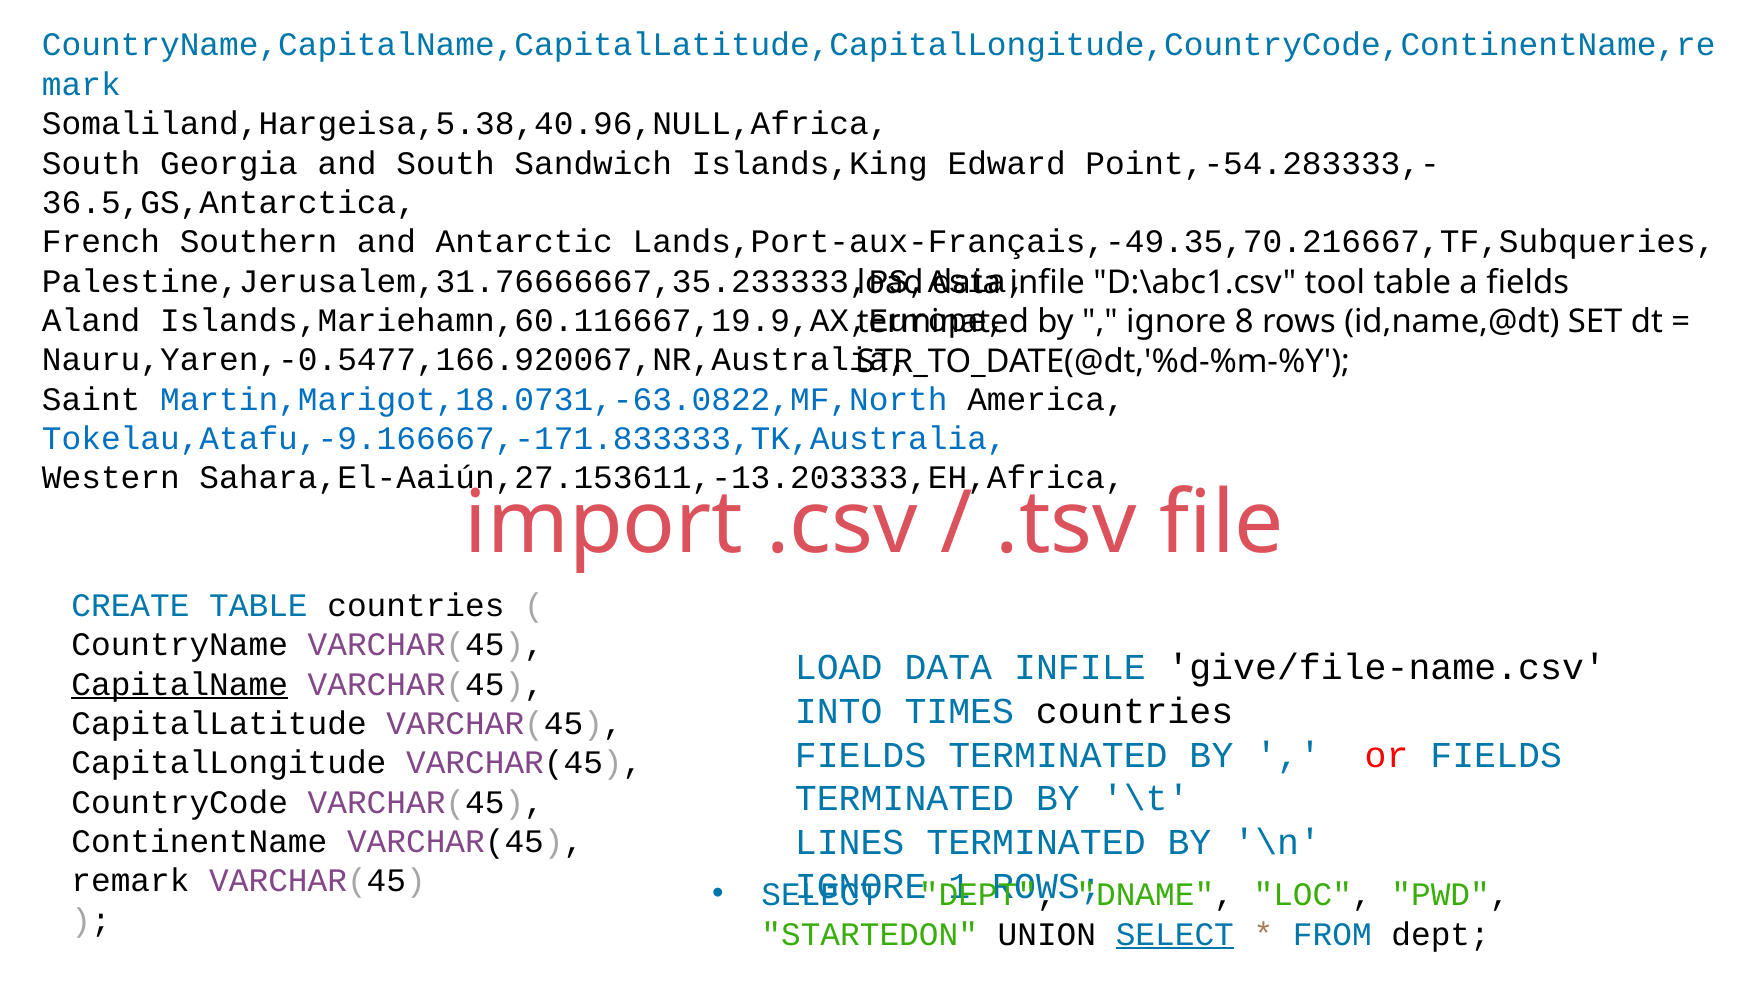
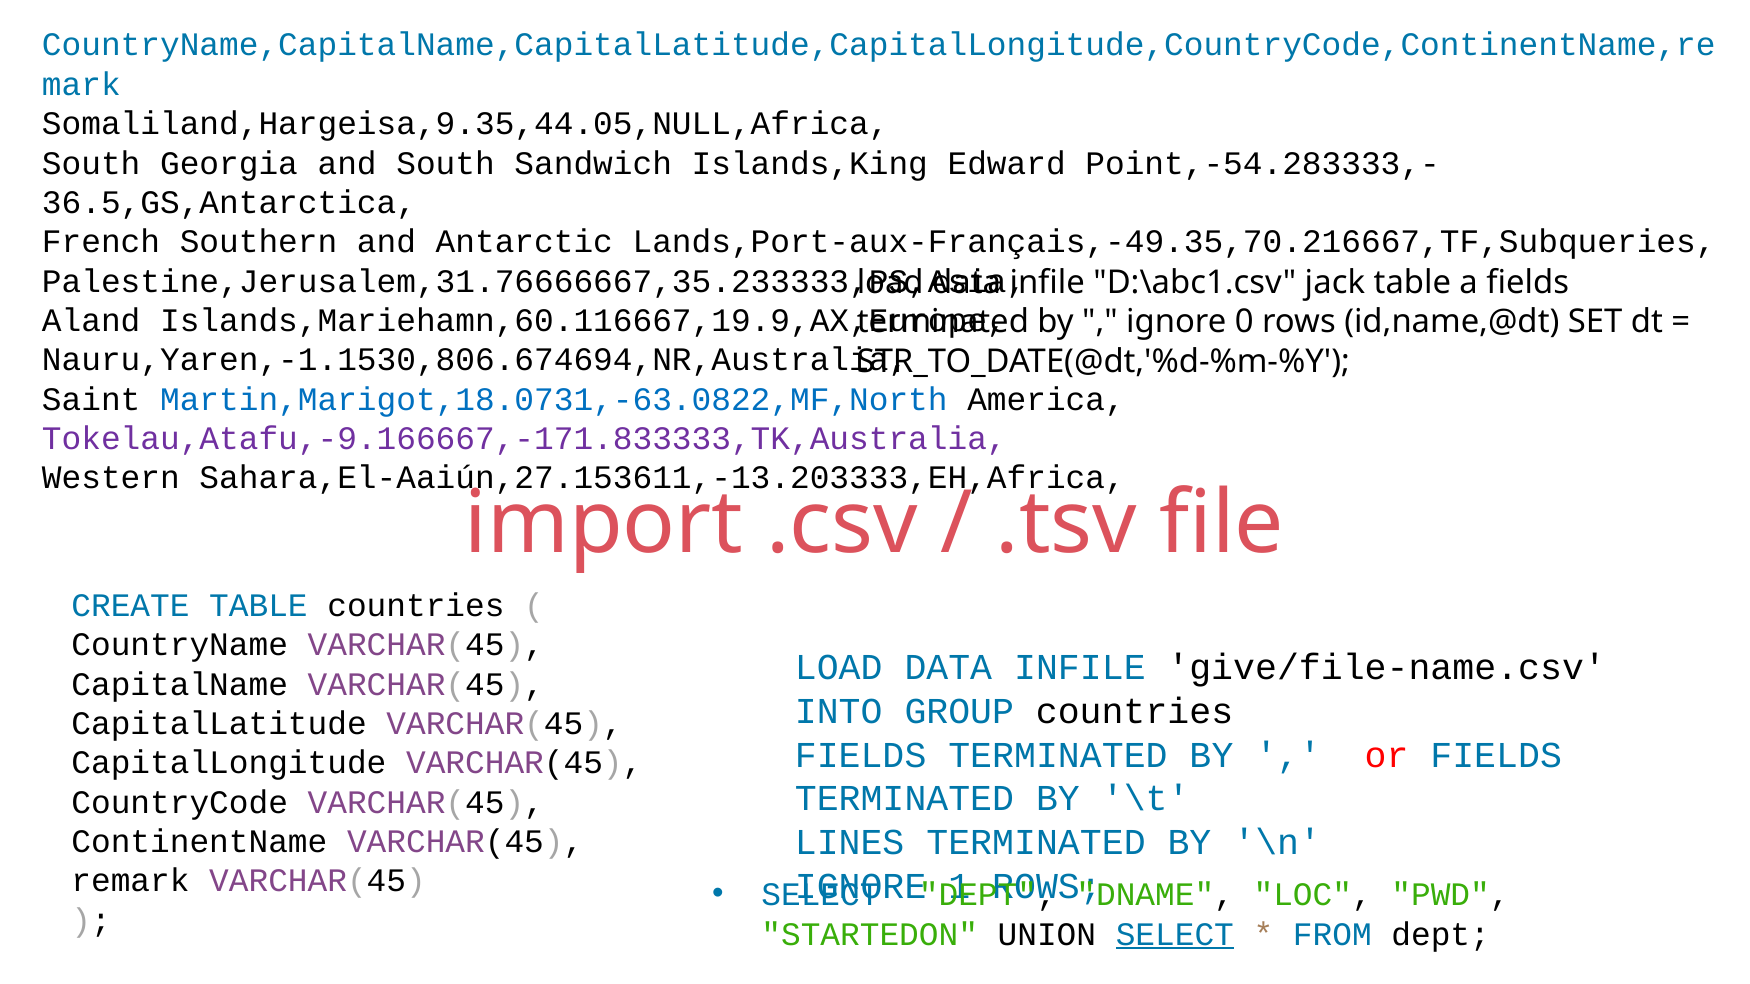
Somaliland,Hargeisa,5.38,40.96,NULL,Africa: Somaliland,Hargeisa,5.38,40.96,NULL,Africa -> Somaliland,Hargeisa,9.35,44.05,NULL,Africa (465, 124)
tool: tool -> jack (1335, 283)
8: 8 -> 0 (1244, 322)
Nauru,Yaren,-0.5477,166.920067,NR,Australia: Nauru,Yaren,-0.5477,166.920067,NR,Australia -> Nauru,Yaren,-1.1530,806.674694,NR,Australia (475, 360)
Tokelau,Atafu,-9.166667,-171.833333,TK,Australia colour: blue -> purple (524, 439)
CapitalName underline: present -> none (180, 685)
TIMES: TIMES -> GROUP (959, 711)
